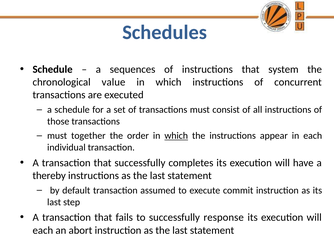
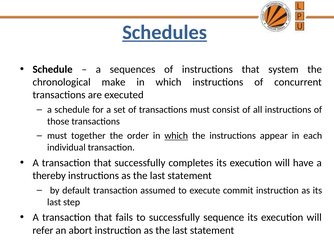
Schedules underline: none -> present (165, 32)
value: value -> make (114, 82)
response: response -> sequence (224, 217)
each: each -> refer (43, 230)
